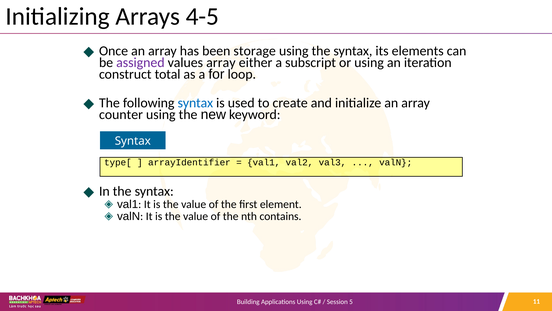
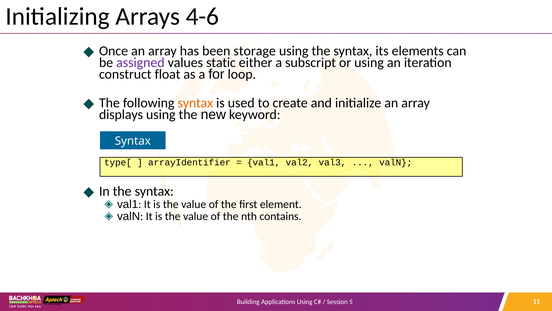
4-5: 4-5 -> 4-6 (202, 16)
values array: array -> static (221, 63)
total: total -> float (168, 74)
syntax colour: blue -> orange (195, 103)
counter: counter -> displays (121, 114)
